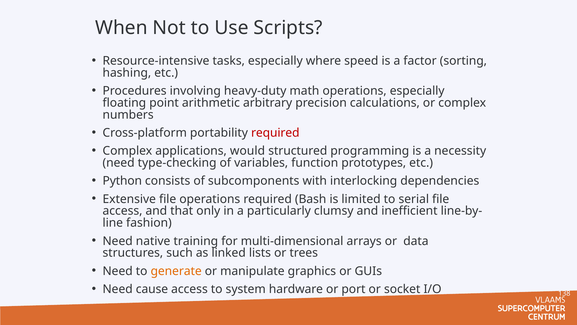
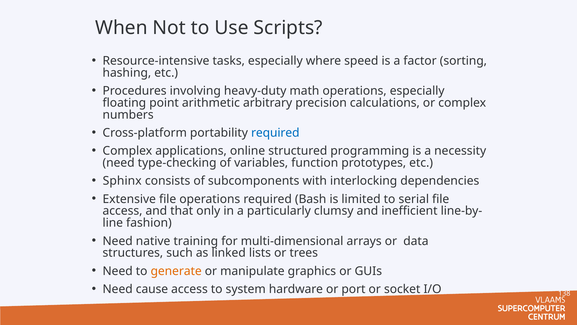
required colour: red -> blue (275, 133)
would: would -> online (248, 151)
Python: Python -> Sphinx (122, 181)
